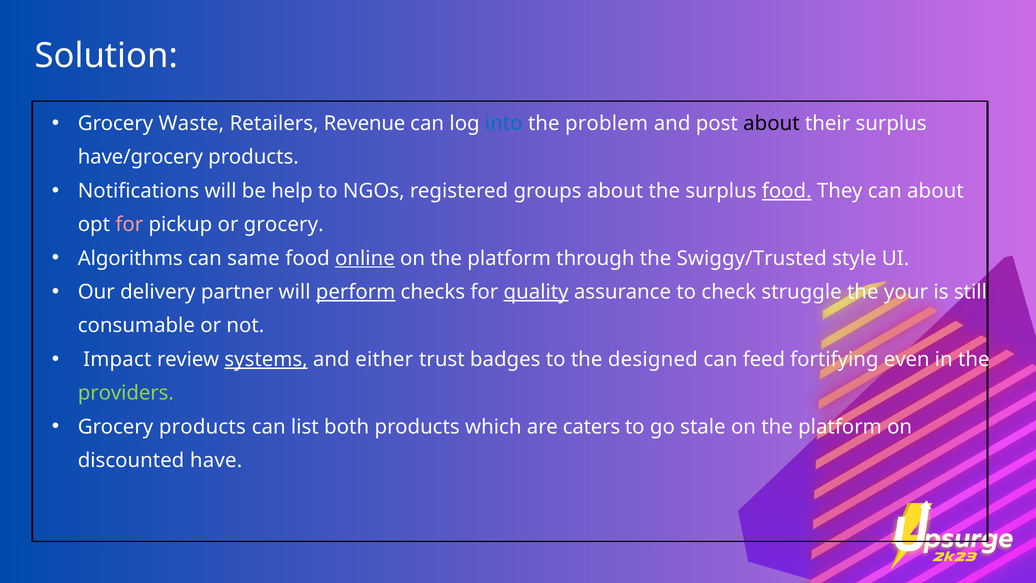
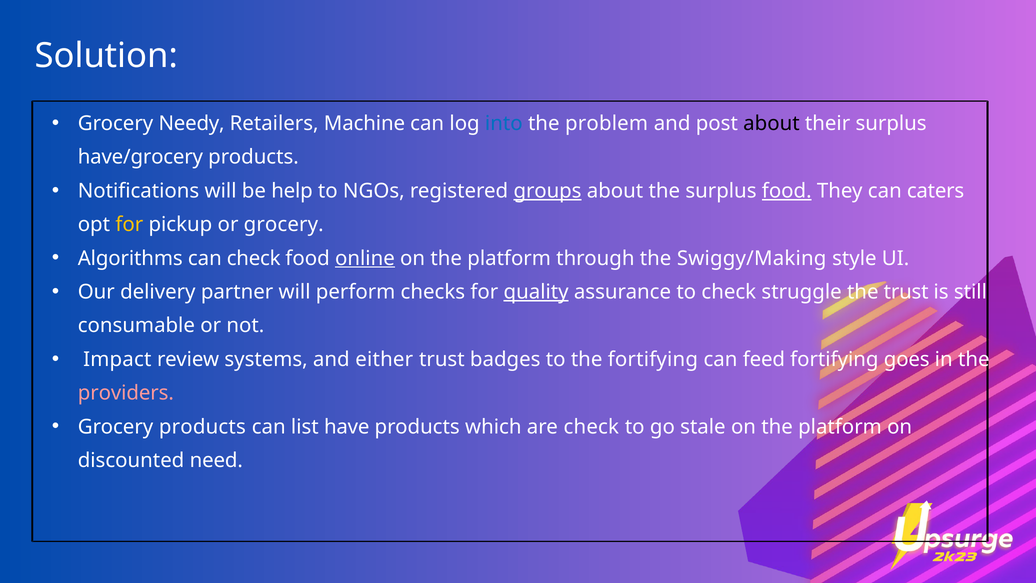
Waste: Waste -> Needy (192, 123)
Revenue: Revenue -> Machine (364, 123)
groups underline: none -> present (548, 191)
can about: about -> caters (936, 191)
for colour: pink -> yellow (129, 225)
can same: same -> check (254, 258)
Swiggy/Trusted: Swiggy/Trusted -> Swiggy/Making (752, 258)
perform underline: present -> none (356, 292)
the your: your -> trust (906, 292)
systems underline: present -> none (266, 359)
the designed: designed -> fortifying (653, 359)
even: even -> goes (907, 359)
providers colour: light green -> pink (126, 393)
both: both -> have (347, 427)
are caters: caters -> check (591, 427)
have: have -> need (216, 460)
